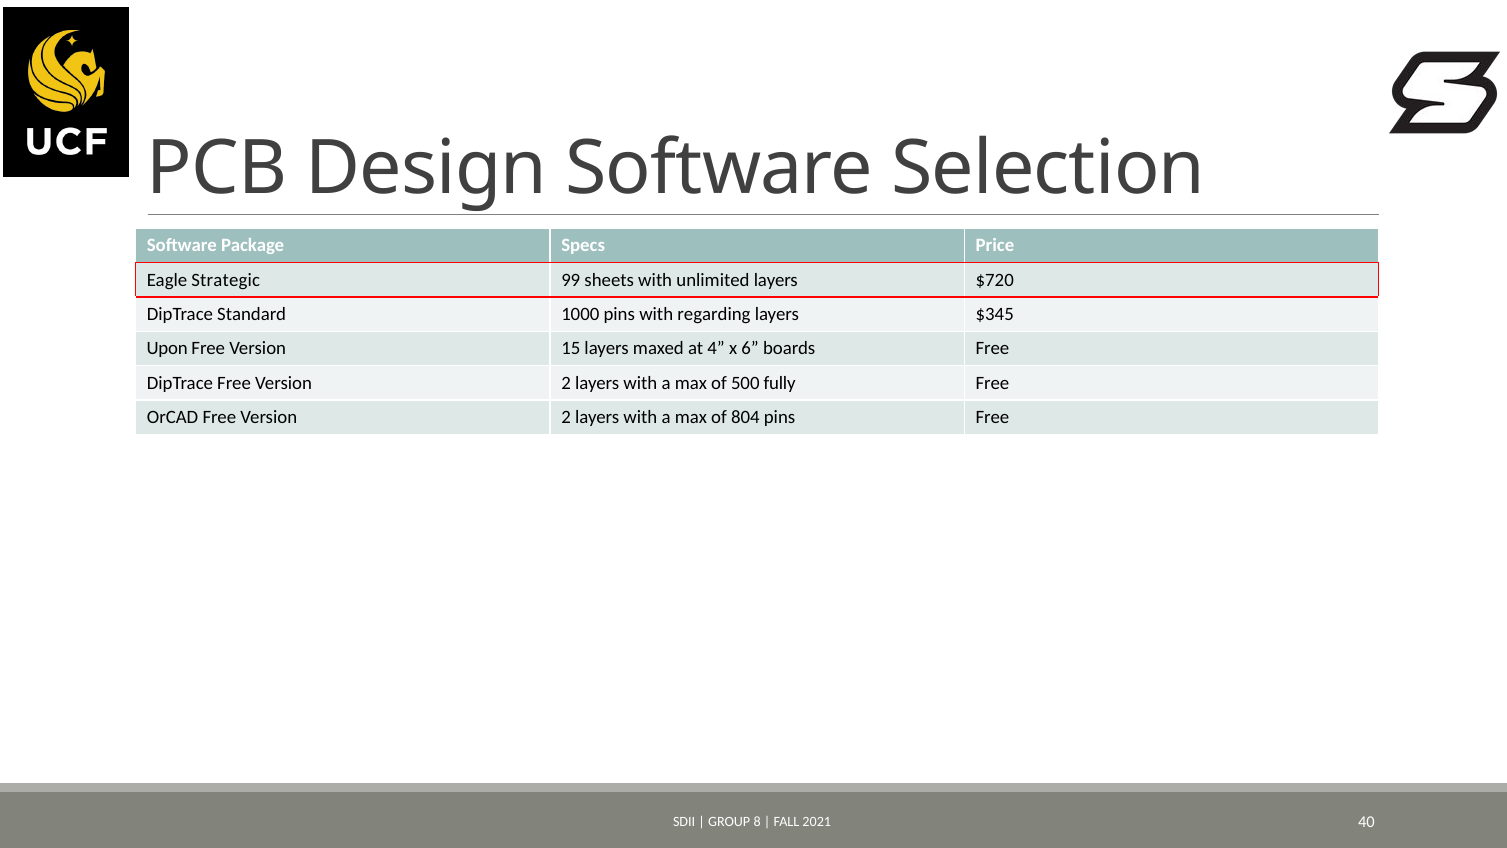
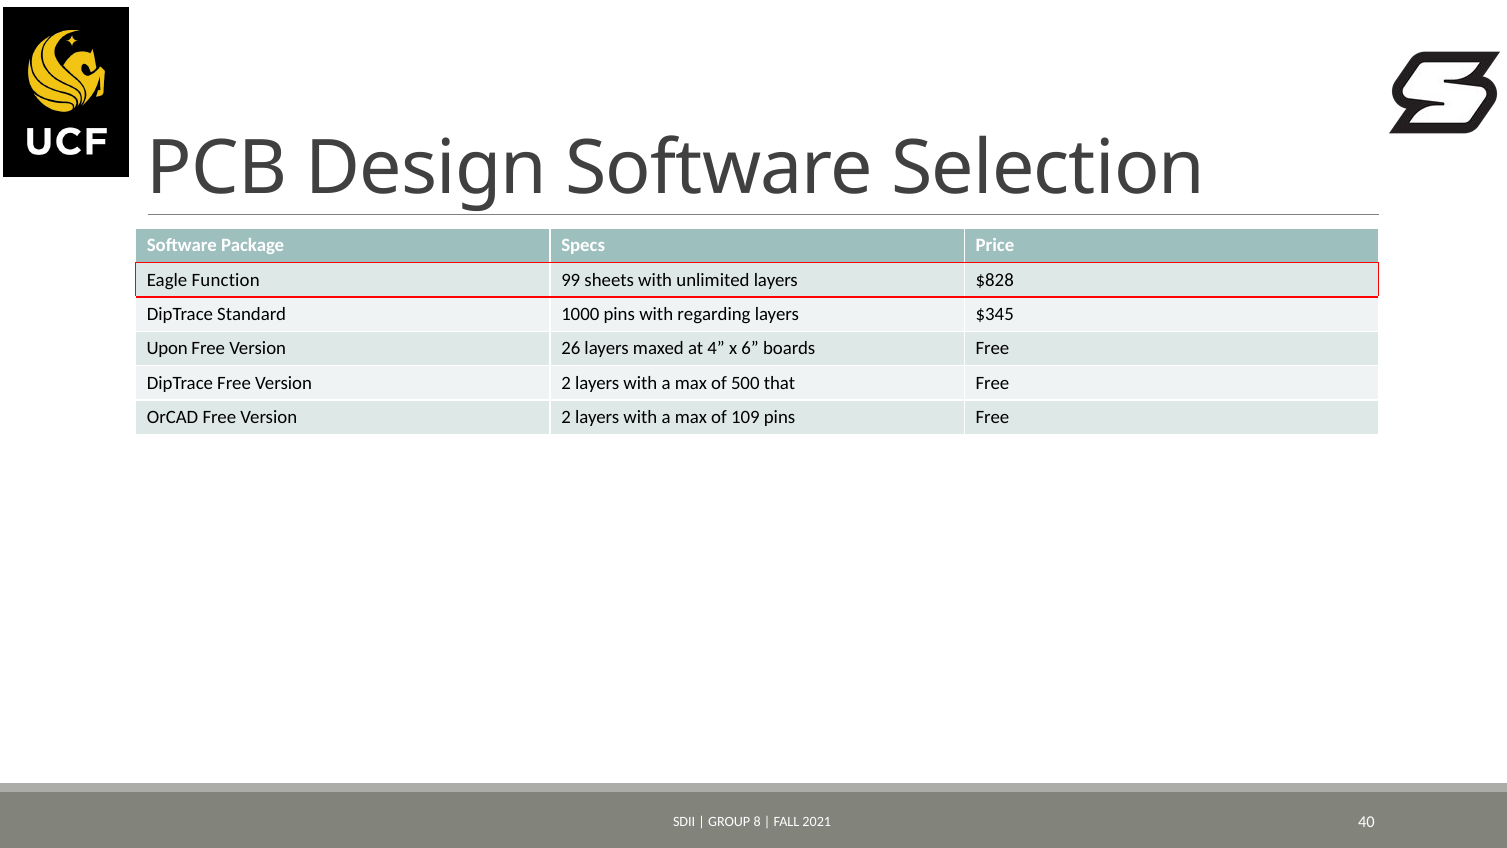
Strategic: Strategic -> Function (226, 280)
$720: $720 -> $828 (995, 280)
15: 15 -> 26 (571, 348)
fully: fully -> that (779, 383)
804: 804 -> 109 (745, 417)
